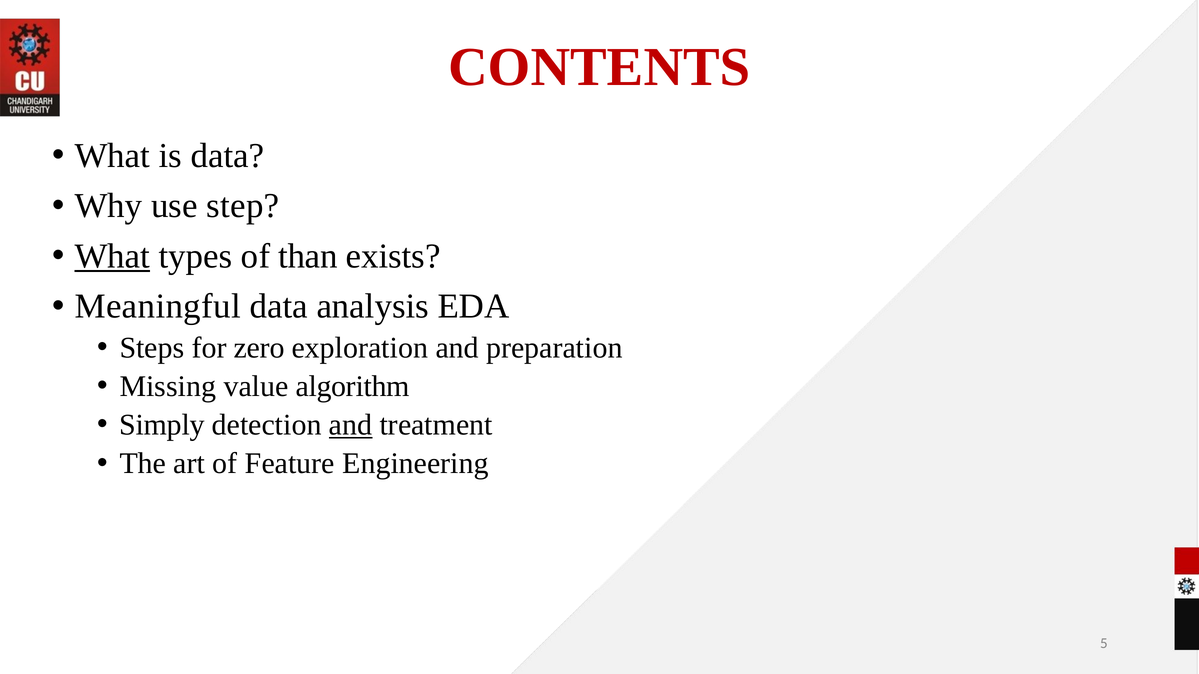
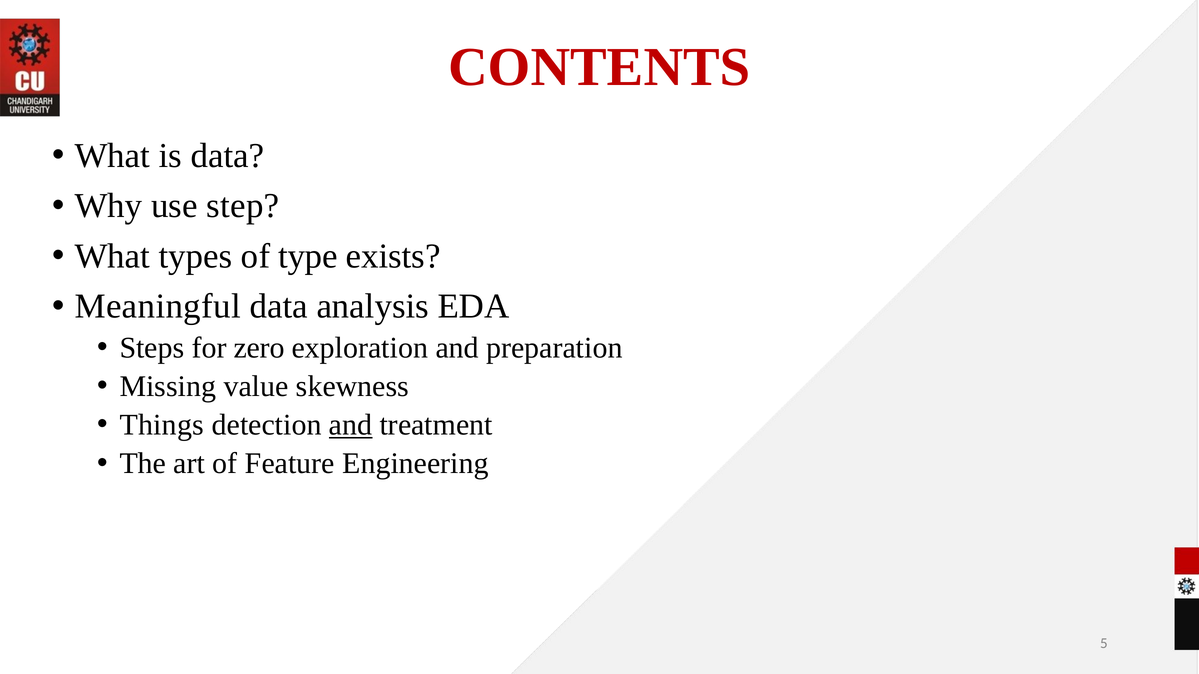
What underline: present -> none (112, 256)
than: than -> type (308, 256)
algorithm: algorithm -> skewness (352, 386)
Simply: Simply -> Things (162, 425)
